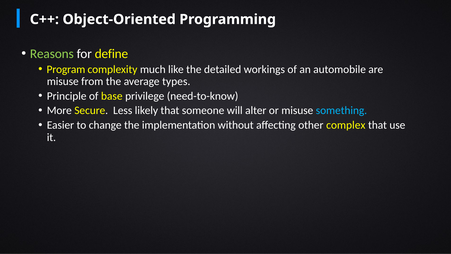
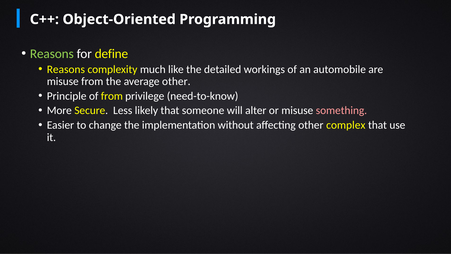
Program: Program -> Reasons (66, 69)
average types: types -> other (176, 81)
of base: base -> from (112, 96)
something colour: light blue -> pink (341, 110)
